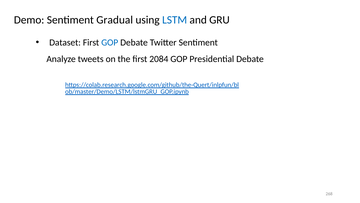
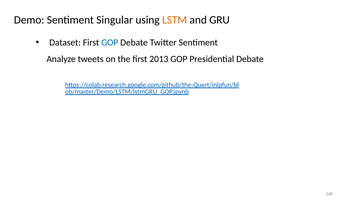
Gradual: Gradual -> Singular (115, 20)
LSTM colour: blue -> orange (175, 20)
2084: 2084 -> 2013 (159, 59)
